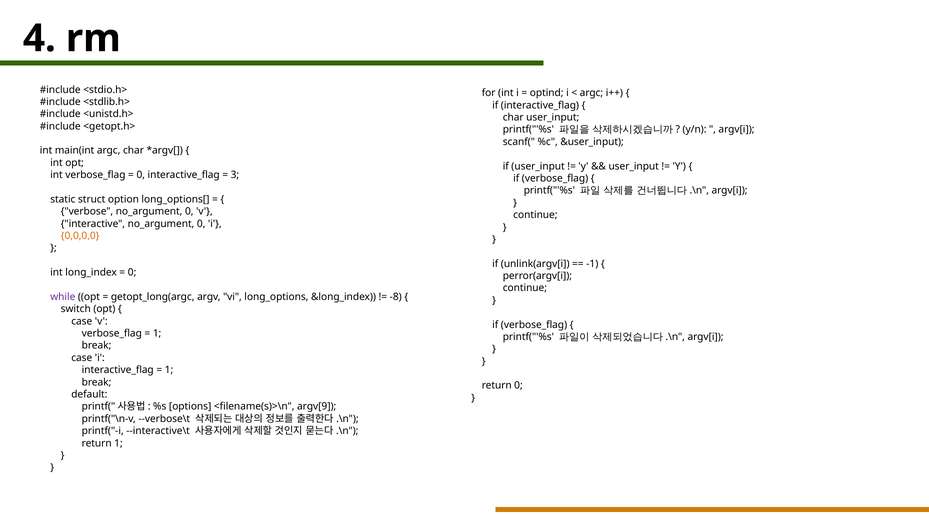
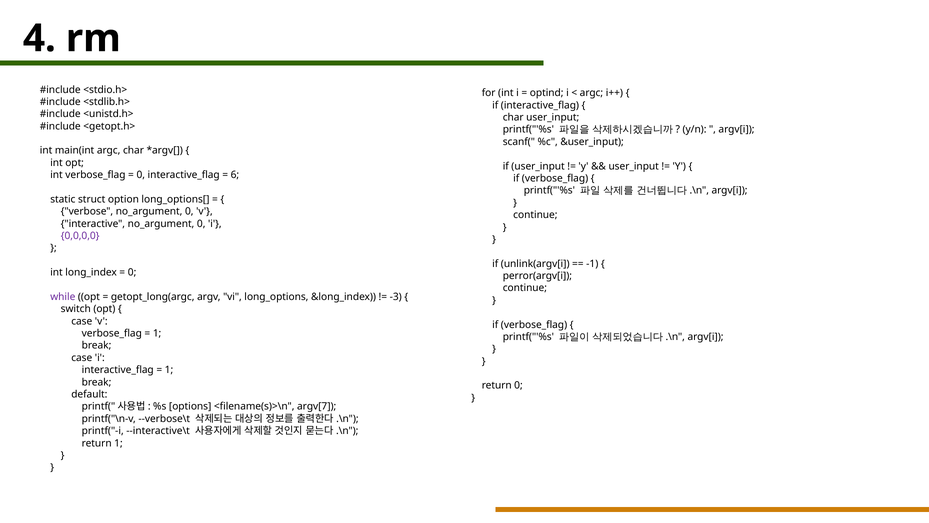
3: 3 -> 6 (235, 175)
0,0,0,0 colour: orange -> purple (80, 236)
-8: -8 -> -3 (396, 297)
argv[9: argv[9 -> argv[7 (317, 406)
